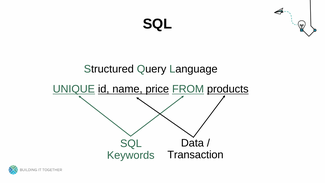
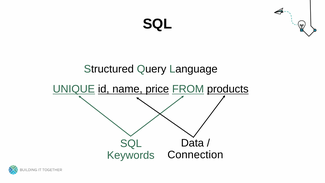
Transaction: Transaction -> Connection (195, 155)
